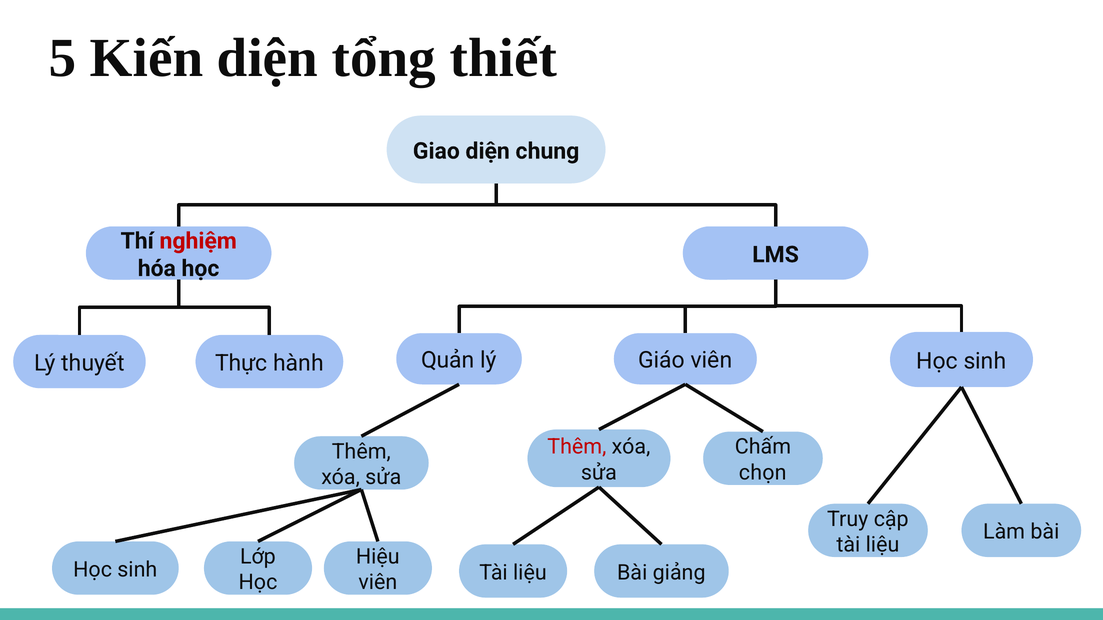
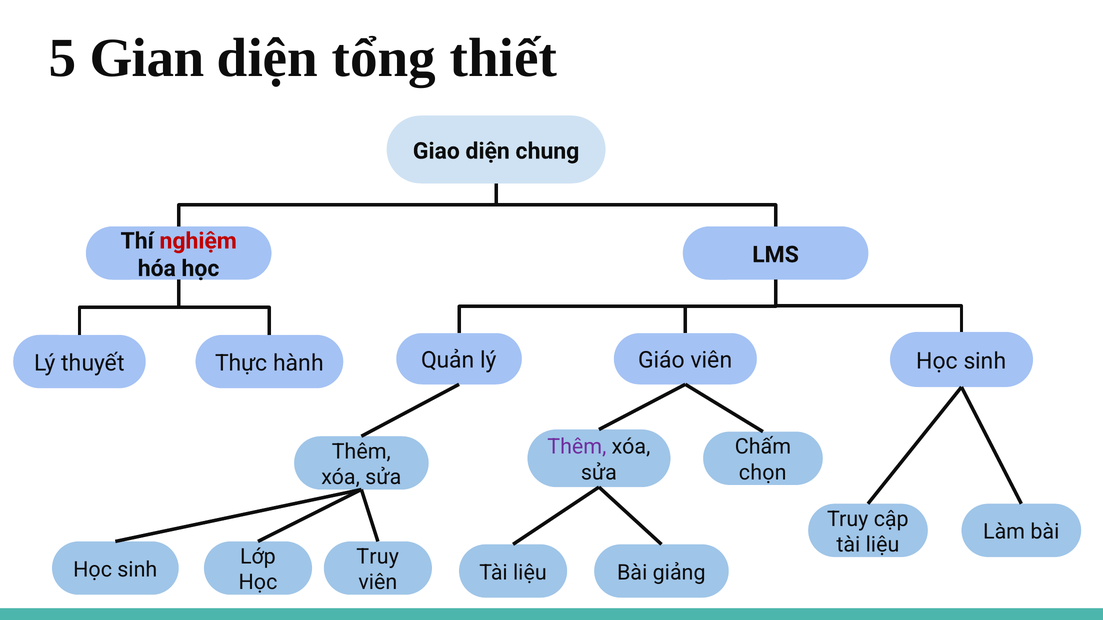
Kiến: Kiến -> Gian (147, 58)
Thêm colour: red -> purple (577, 447)
Hiệu: Hiệu -> Truy (378, 557)
